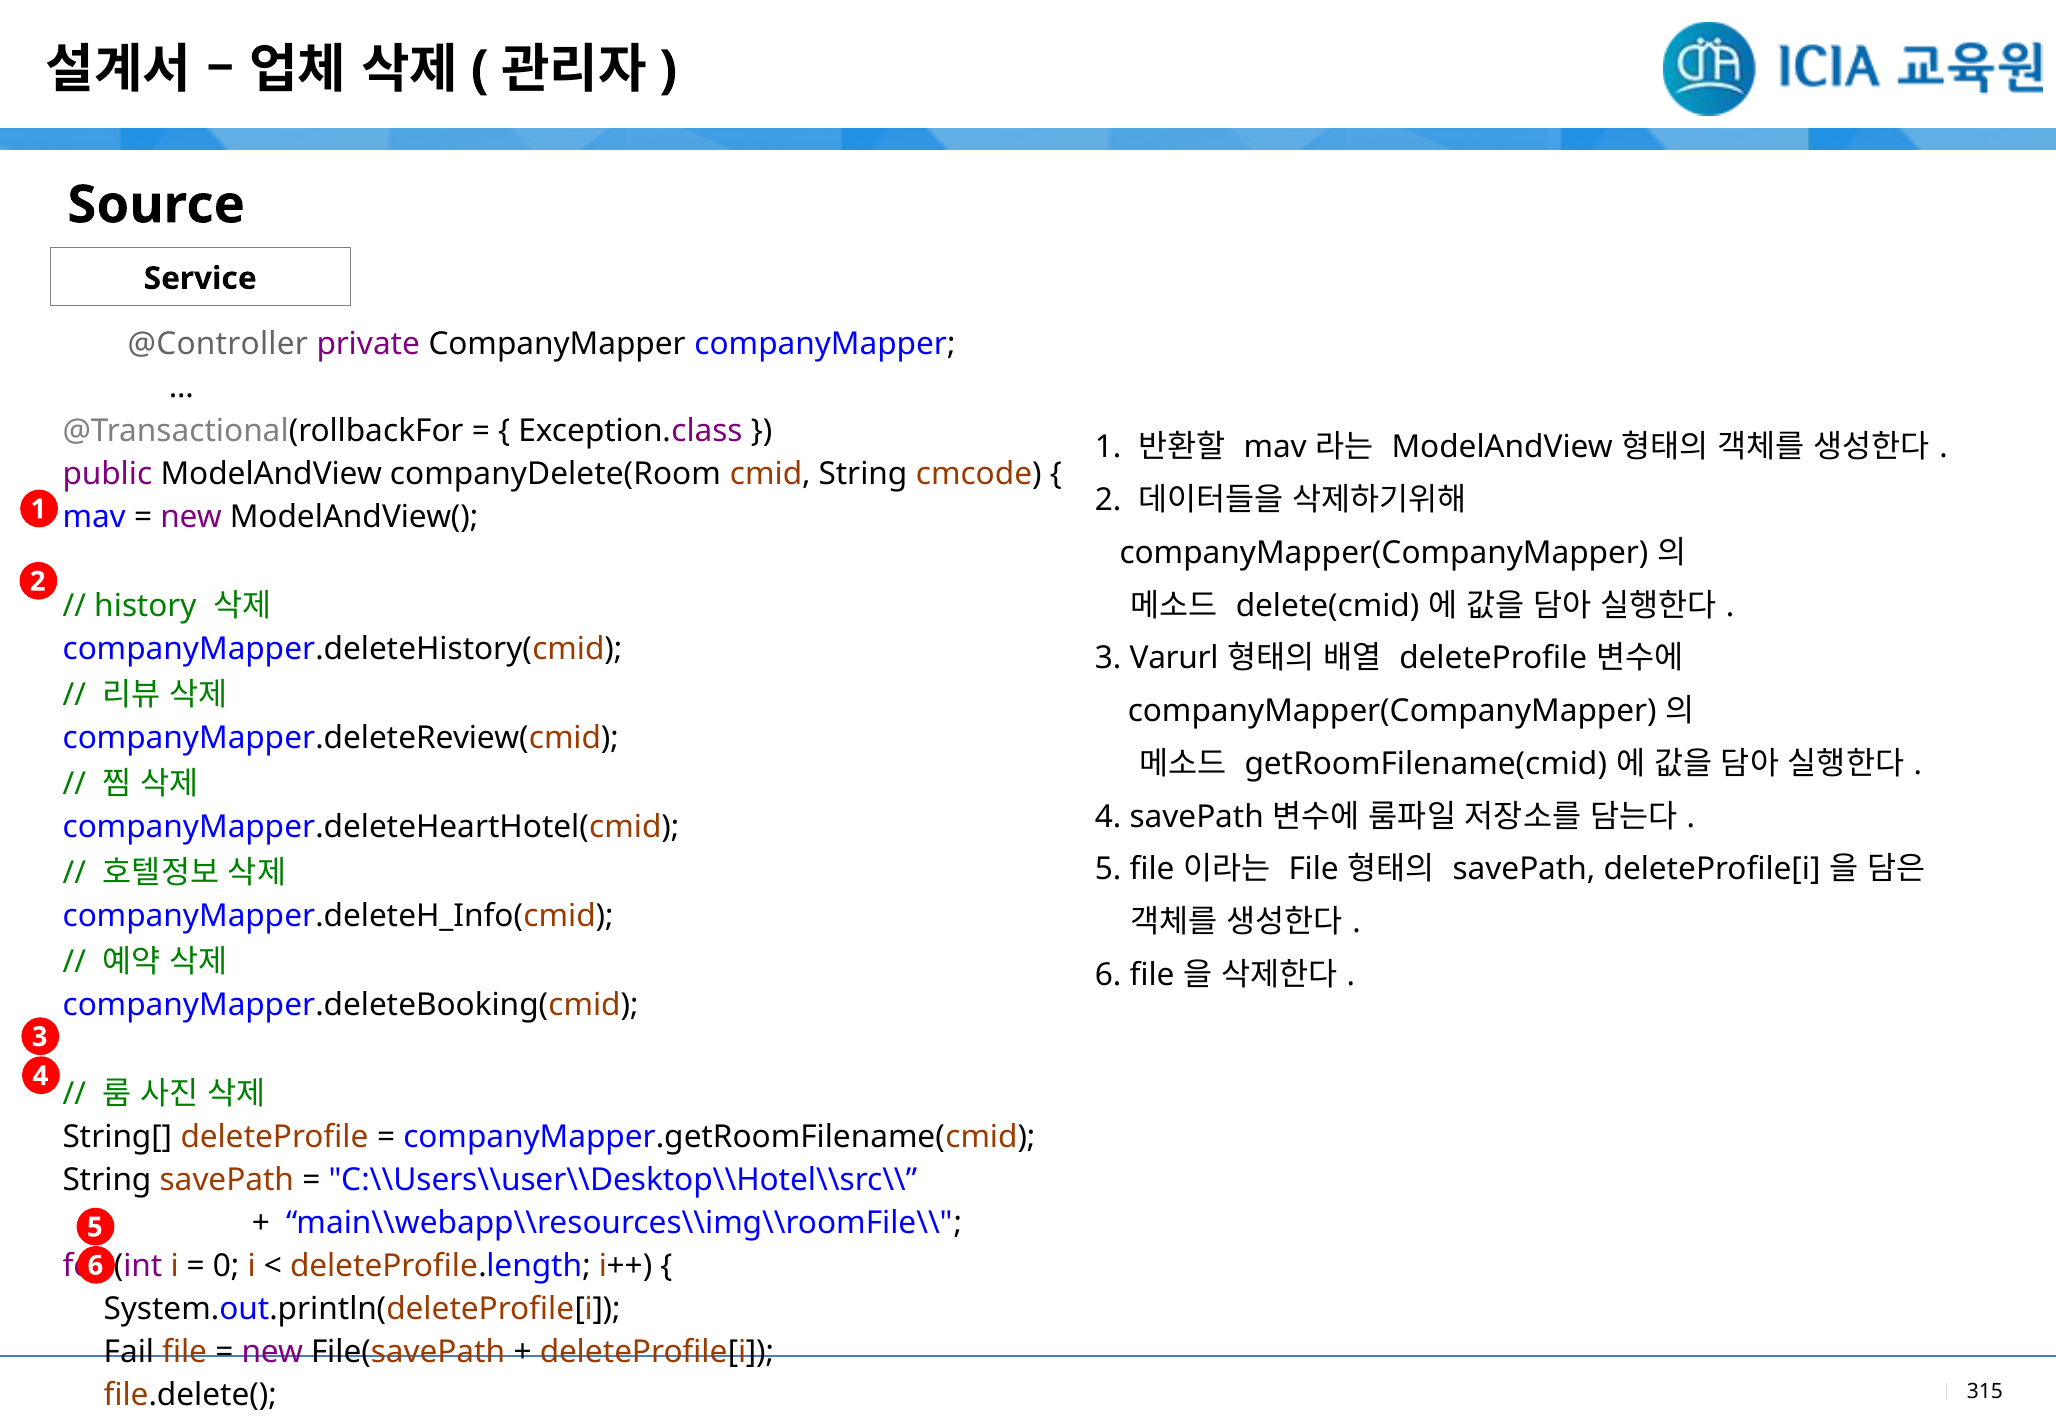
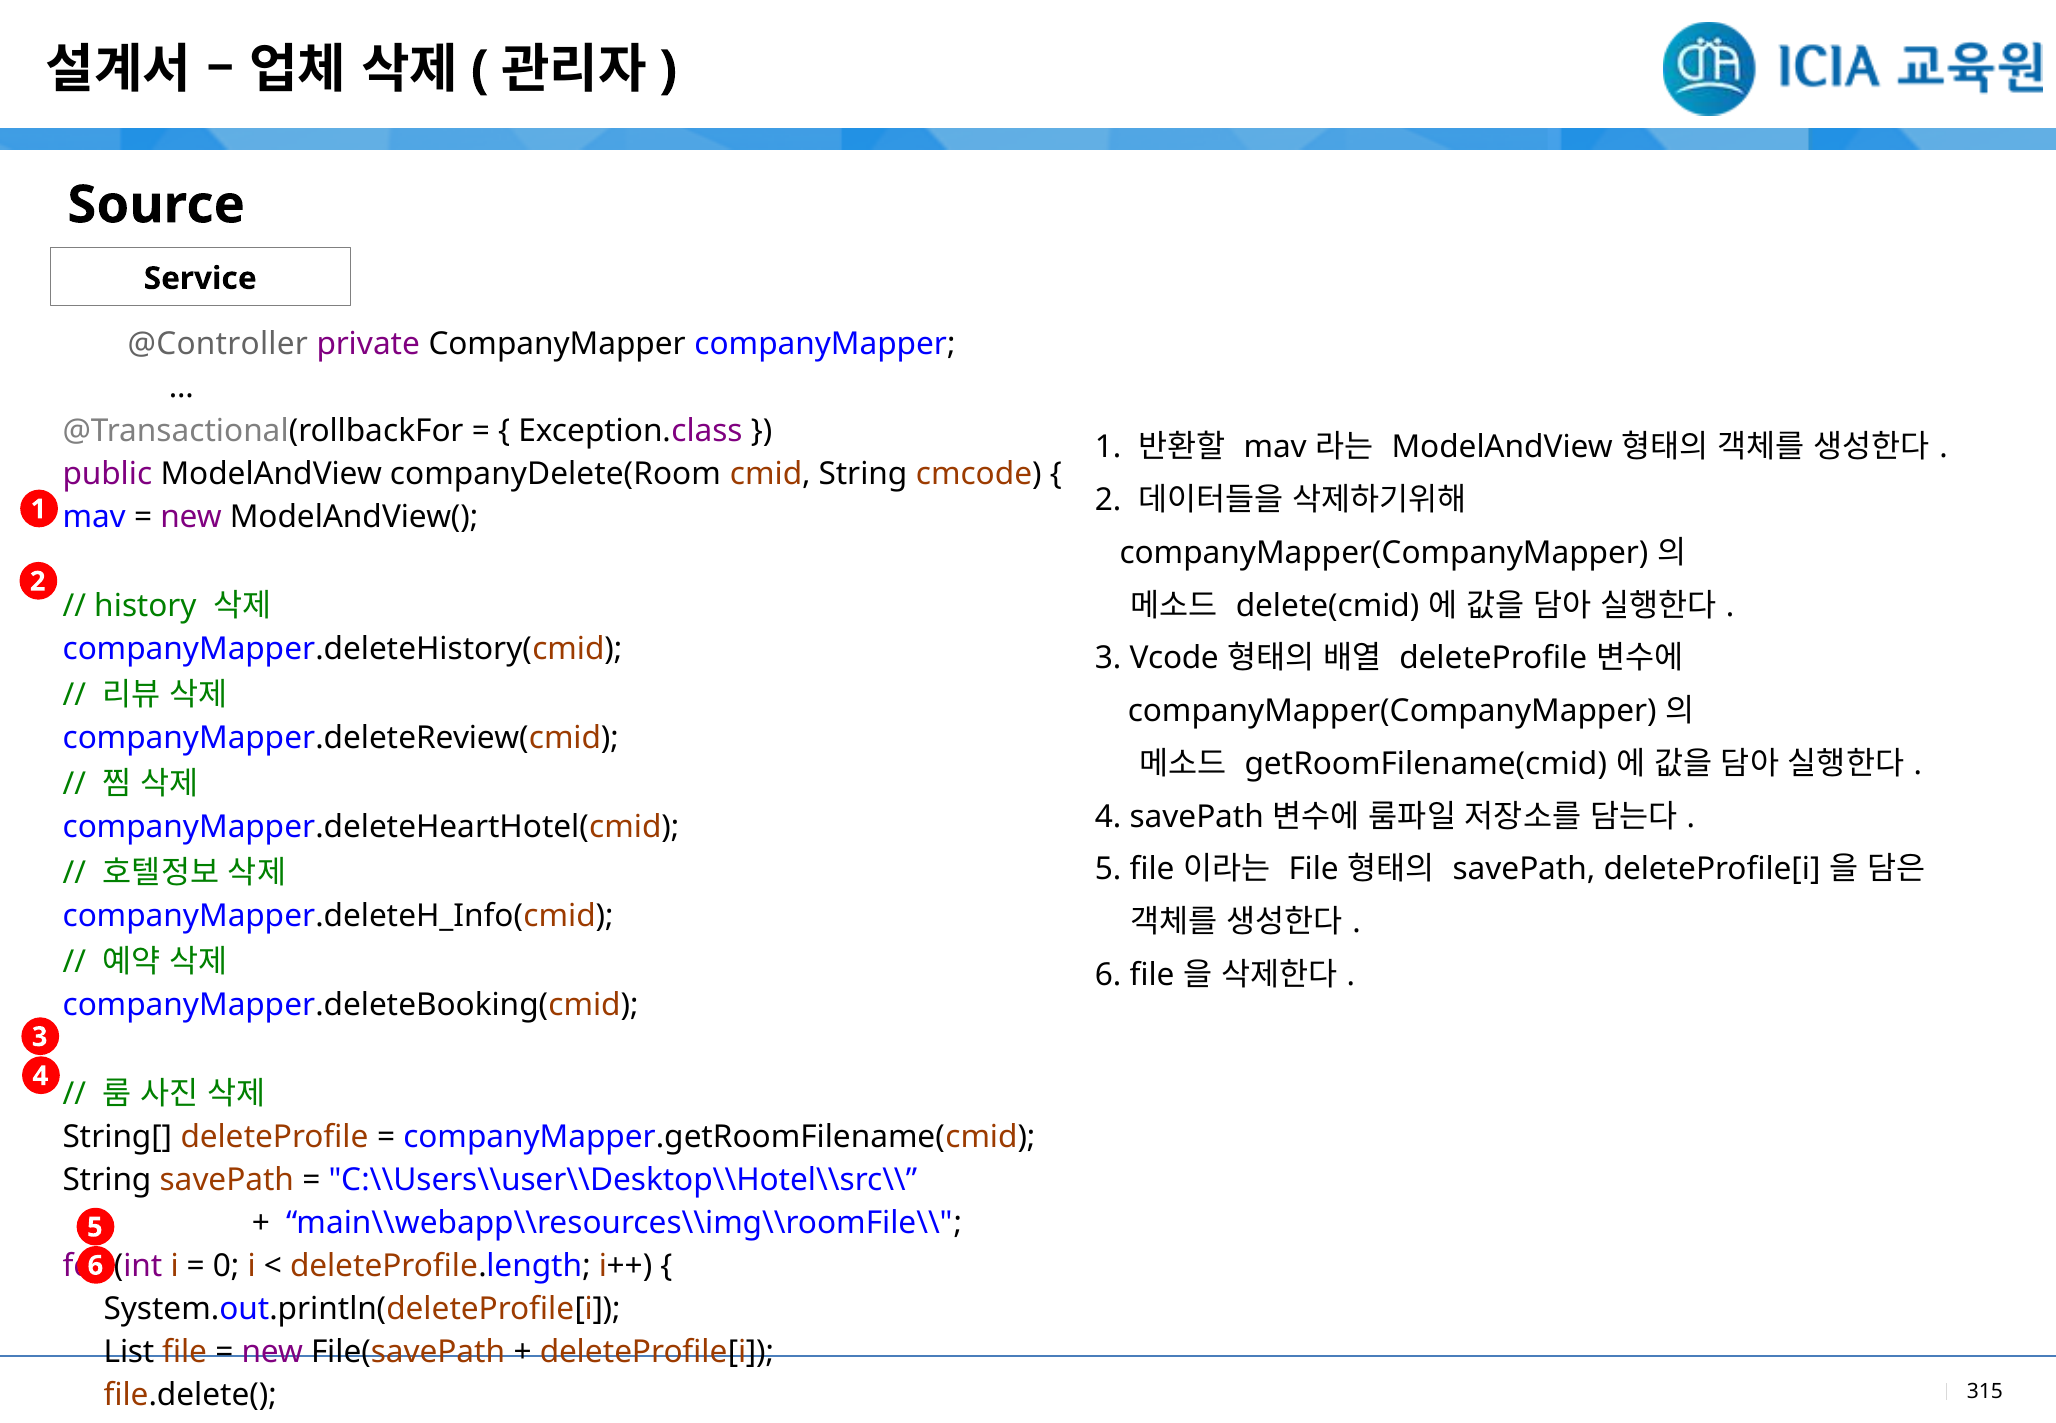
Varurl: Varurl -> Vcode (1174, 659)
Fail: Fail -> List (129, 1352)
